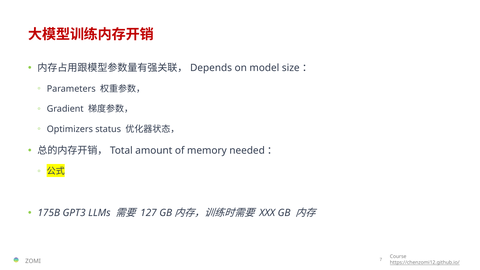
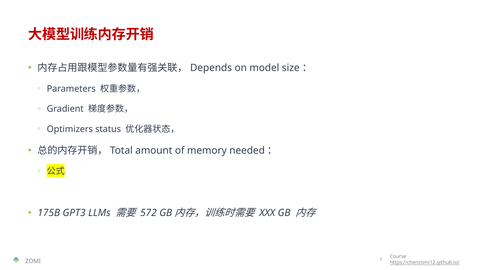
127: 127 -> 572 (148, 213)
